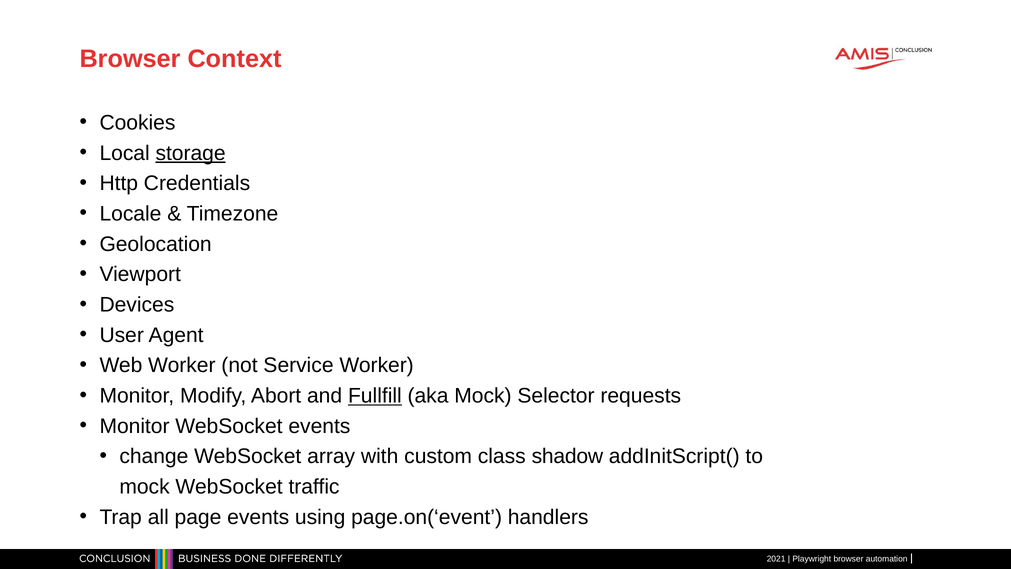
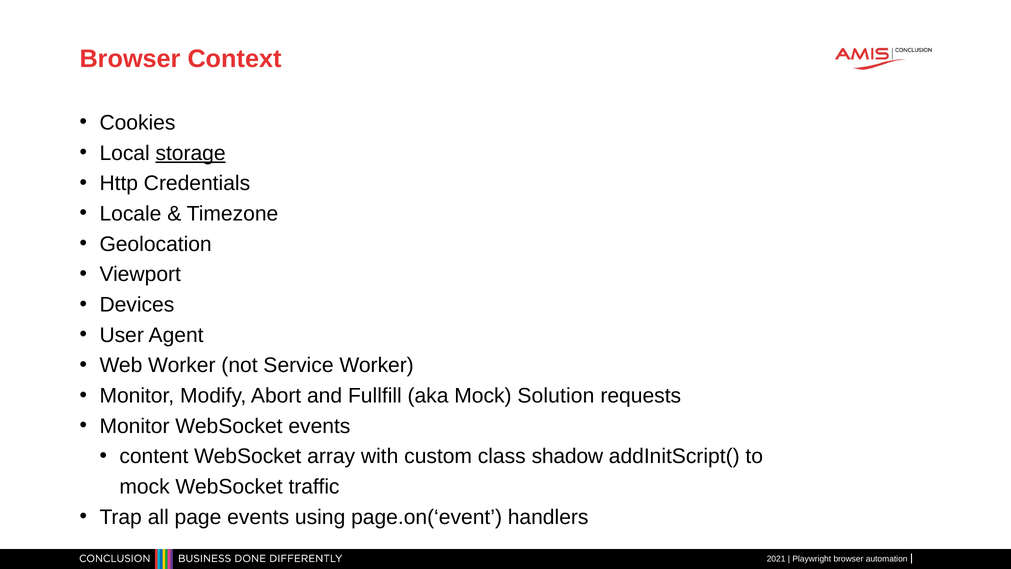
Fullfill underline: present -> none (375, 396)
Selector: Selector -> Solution (556, 396)
change: change -> content (154, 456)
